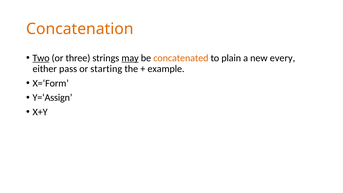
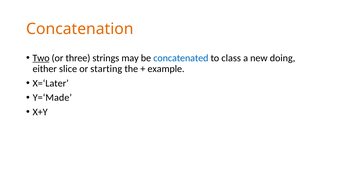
may underline: present -> none (130, 58)
concatenated colour: orange -> blue (181, 58)
plain: plain -> class (231, 58)
every: every -> doing (283, 58)
pass: pass -> slice (68, 69)
X=‘Form: X=‘Form -> X=‘Later (51, 83)
Y=‘Assign: Y=‘Assign -> Y=‘Made (52, 98)
